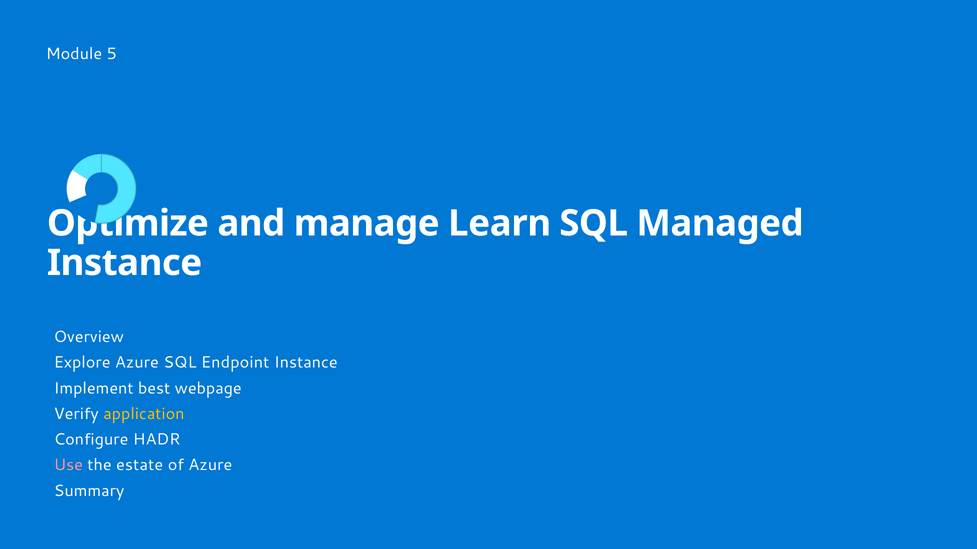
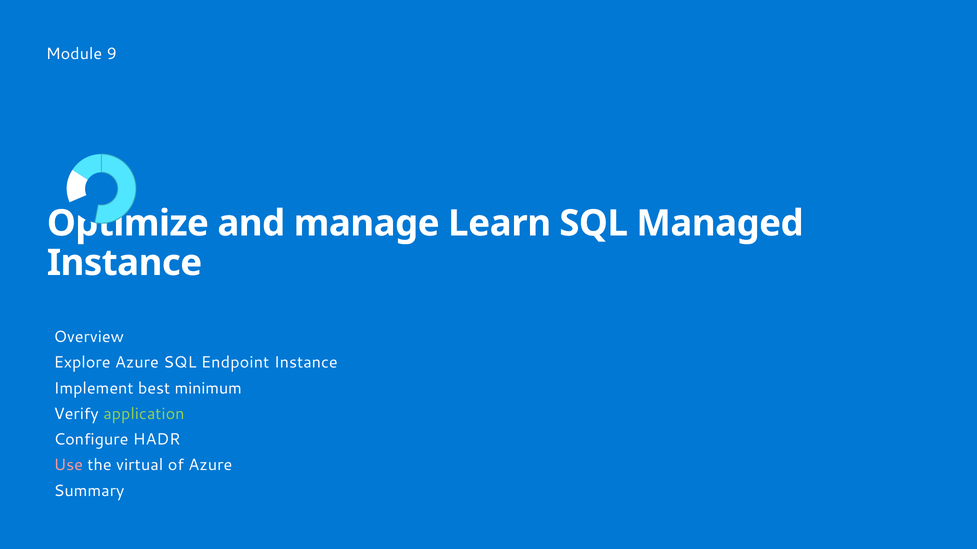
5: 5 -> 9 (112, 54)
webpage: webpage -> minimum (208, 389)
application colour: yellow -> light green (144, 414)
estate: estate -> virtual (140, 466)
